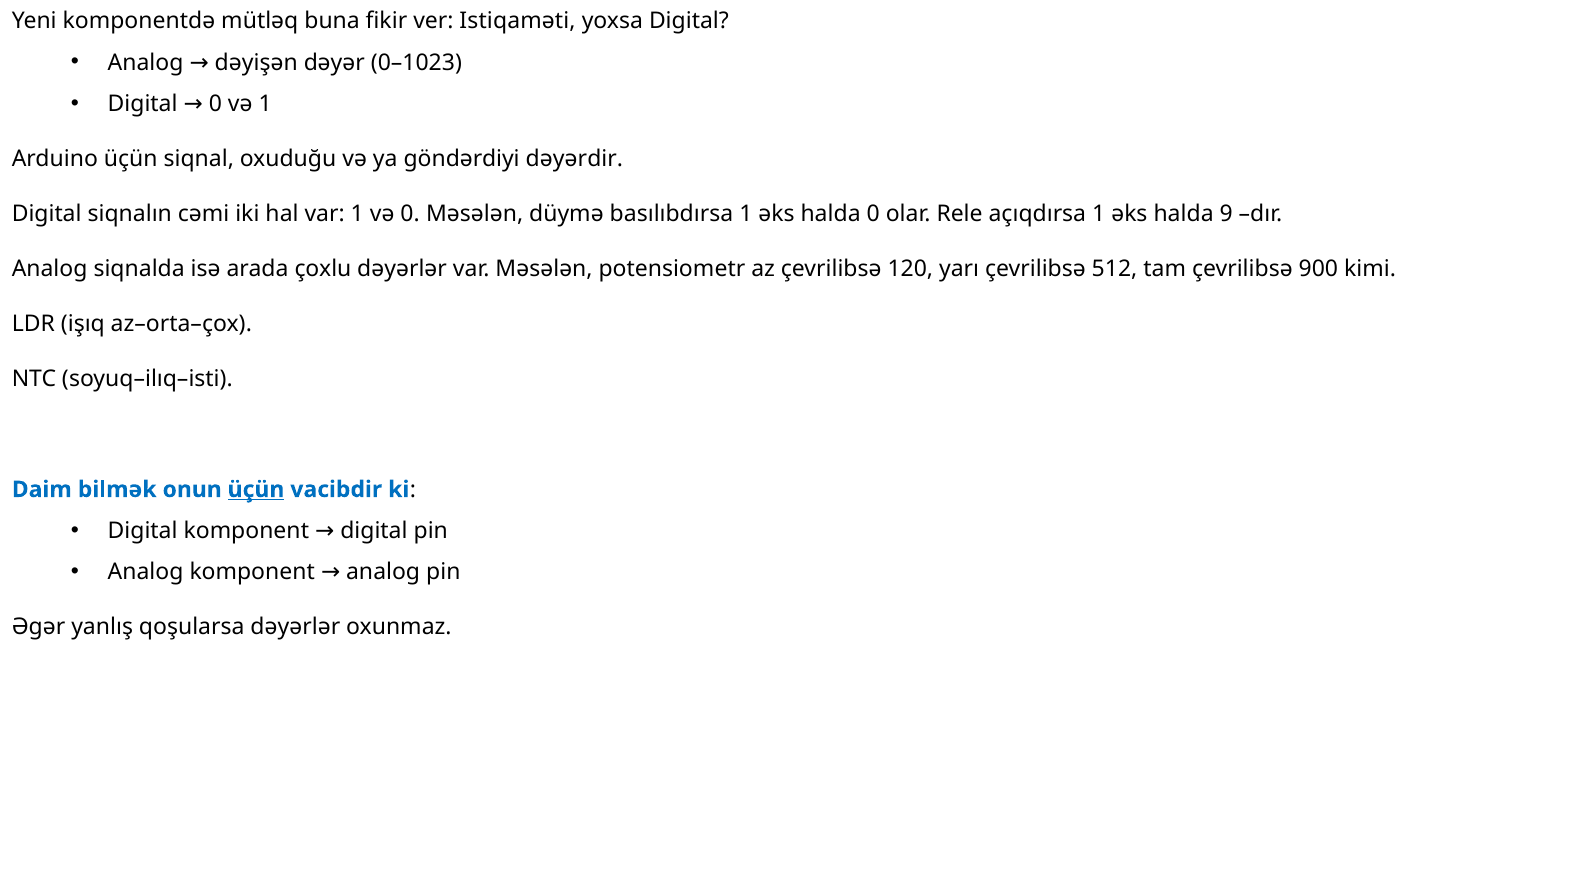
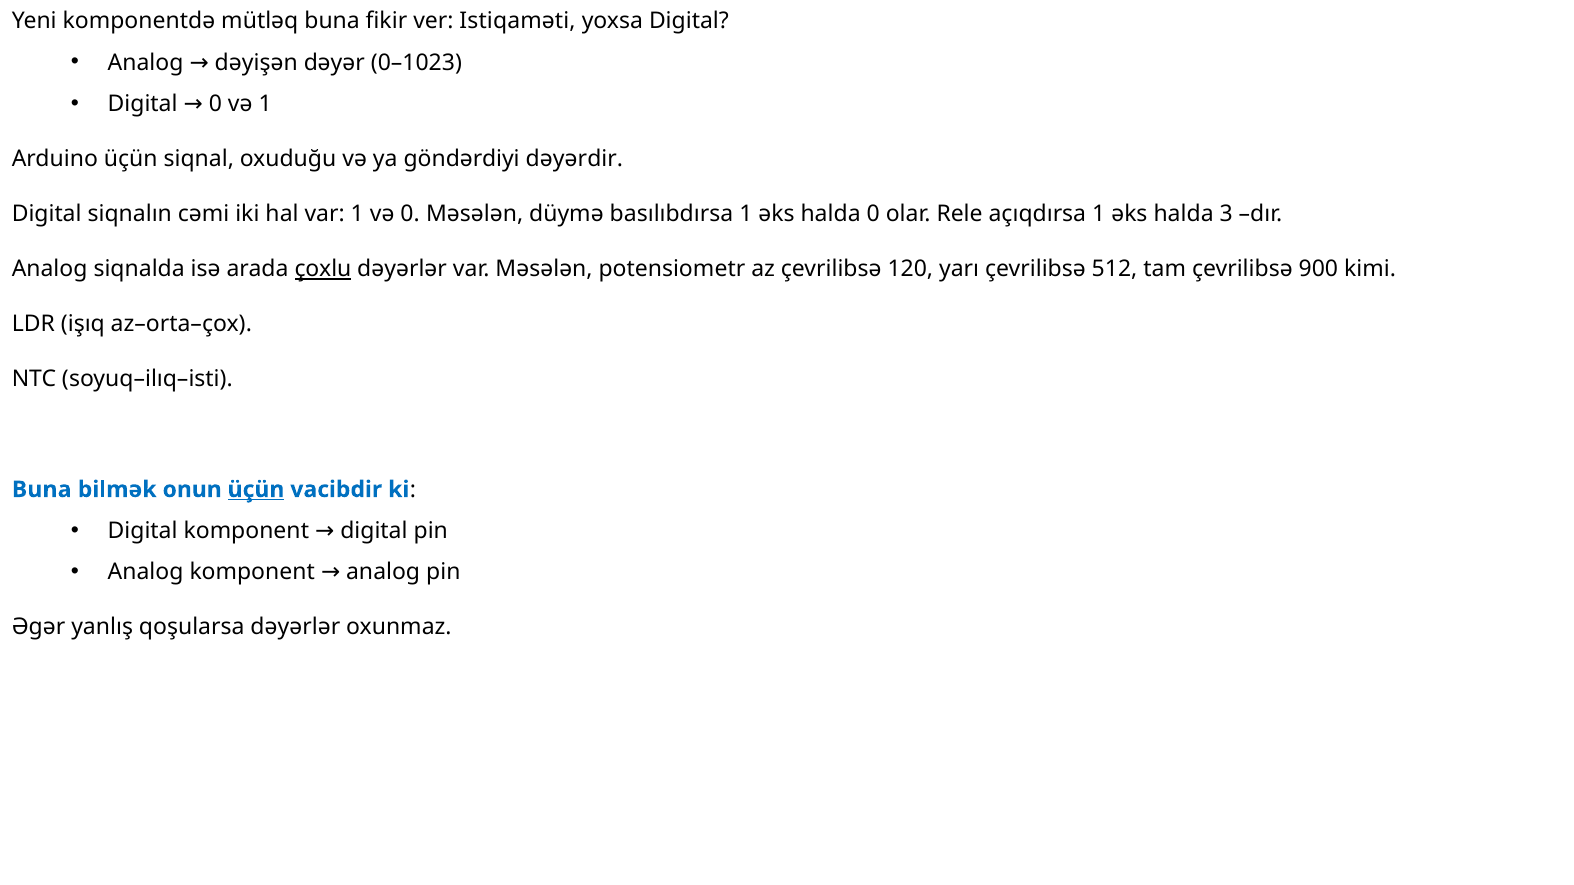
9: 9 -> 3 (1226, 214)
çoxlu underline: none -> present (323, 269)
Daim: Daim -> Buna (42, 490)
